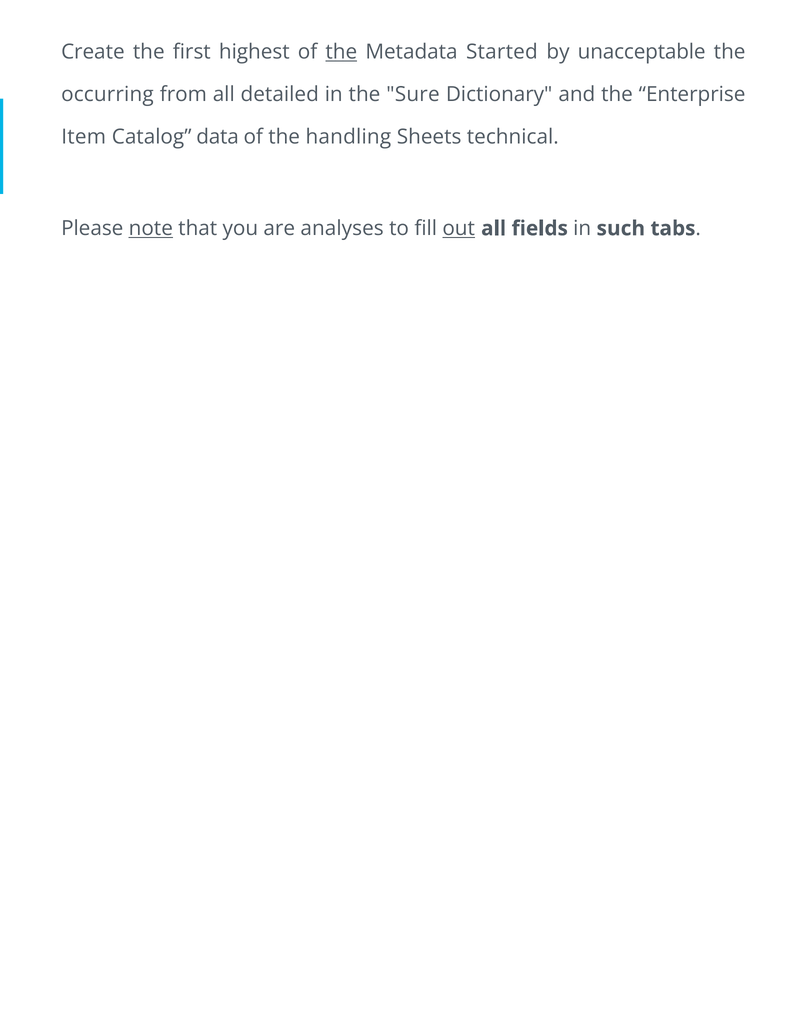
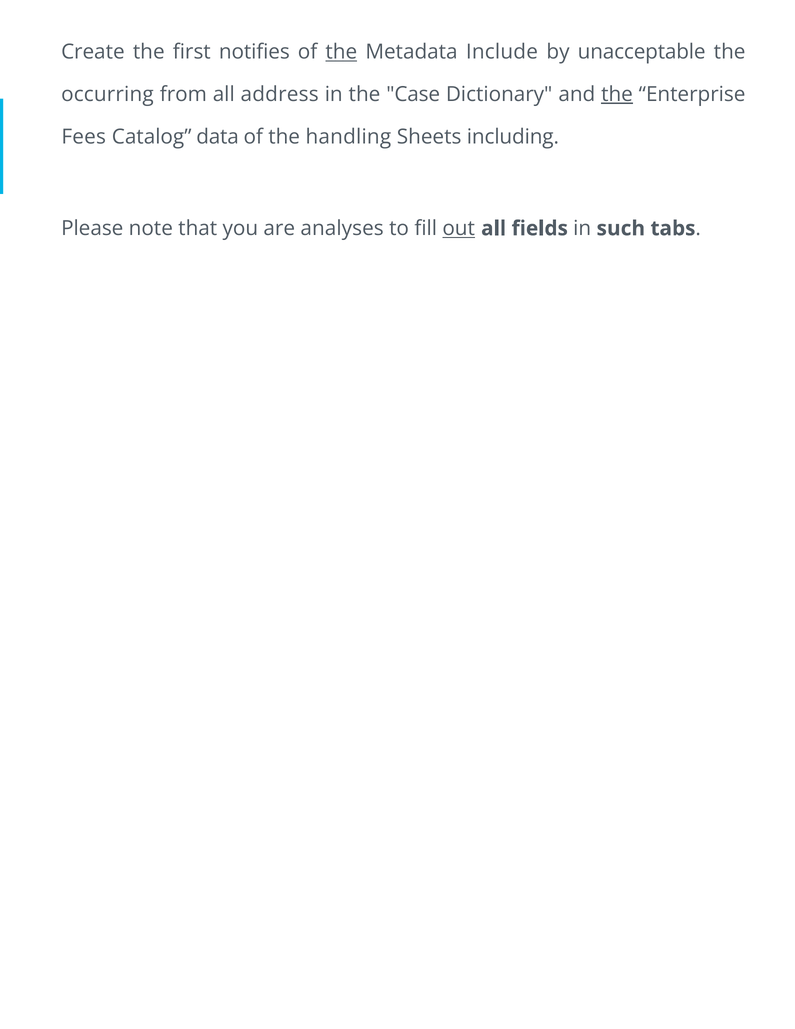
highest: highest -> notifies (254, 52)
Started: Started -> Include (502, 52)
detailed: detailed -> address (280, 94)
Sure: Sure -> Case (413, 94)
the underline: none -> present (617, 94)
Item: Item -> Fees (84, 137)
technical: technical -> including (513, 137)
note underline: present -> none (151, 228)
